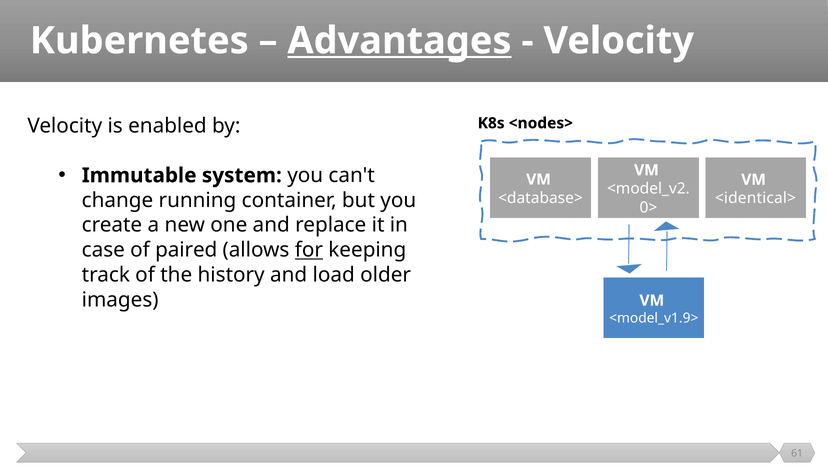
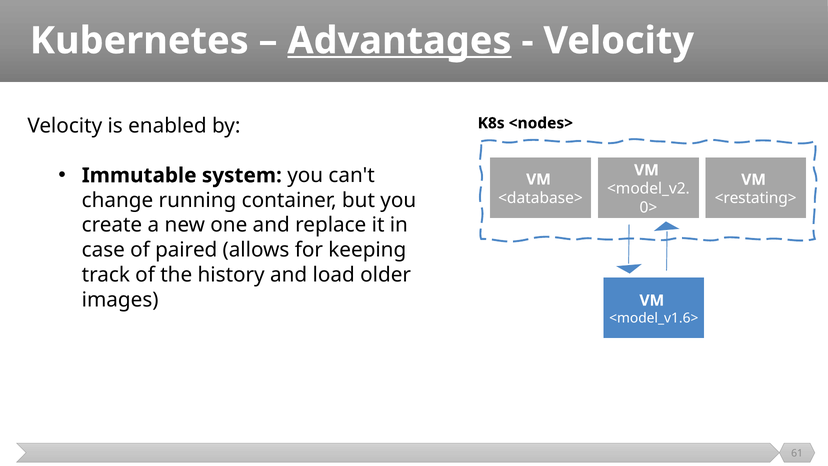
<identical>: <identical> -> <restating> (756, 198)
for underline: present -> none (309, 250)
<model_v1.9>: <model_v1.9> -> <model_v1.6> (654, 318)
